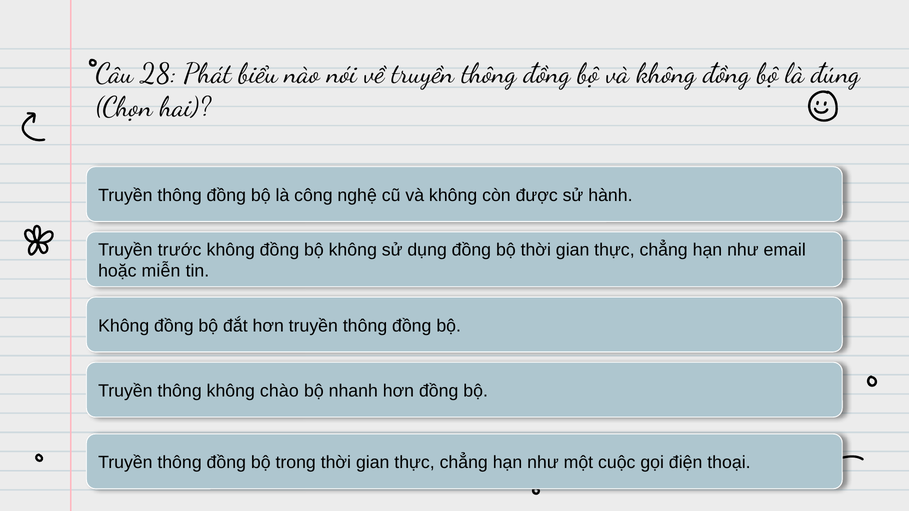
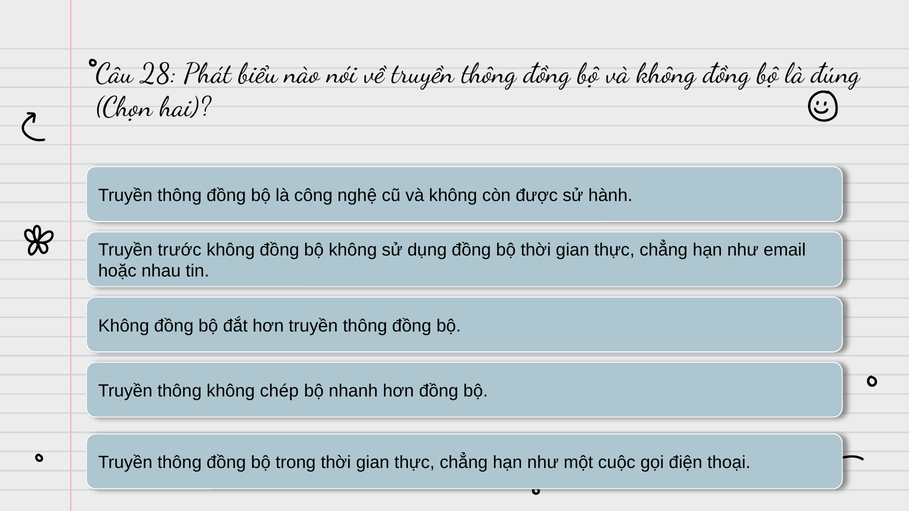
miễn: miễn -> nhau (161, 271)
chào: chào -> chép (279, 391)
